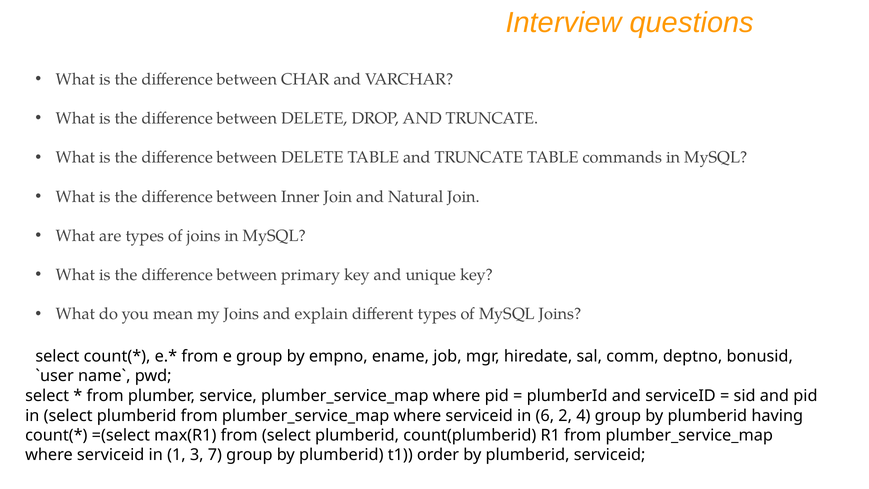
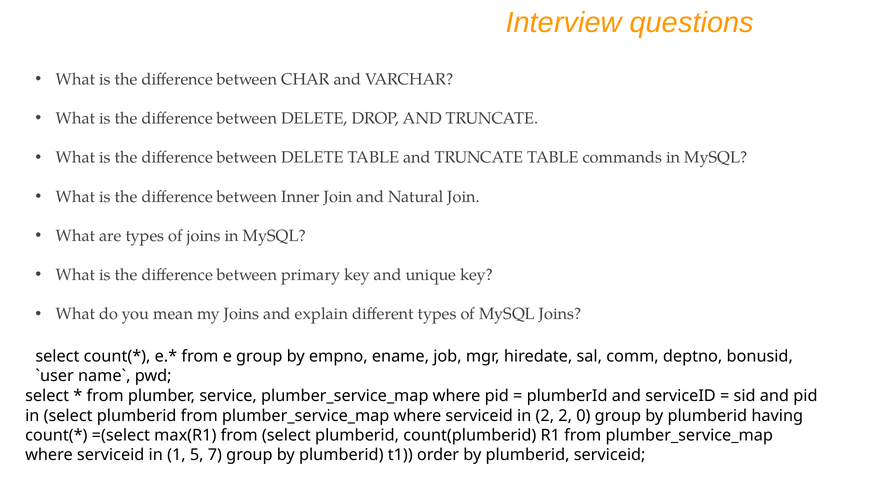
in 6: 6 -> 2 (545, 416)
4: 4 -> 0 (583, 416)
3: 3 -> 5 (197, 455)
